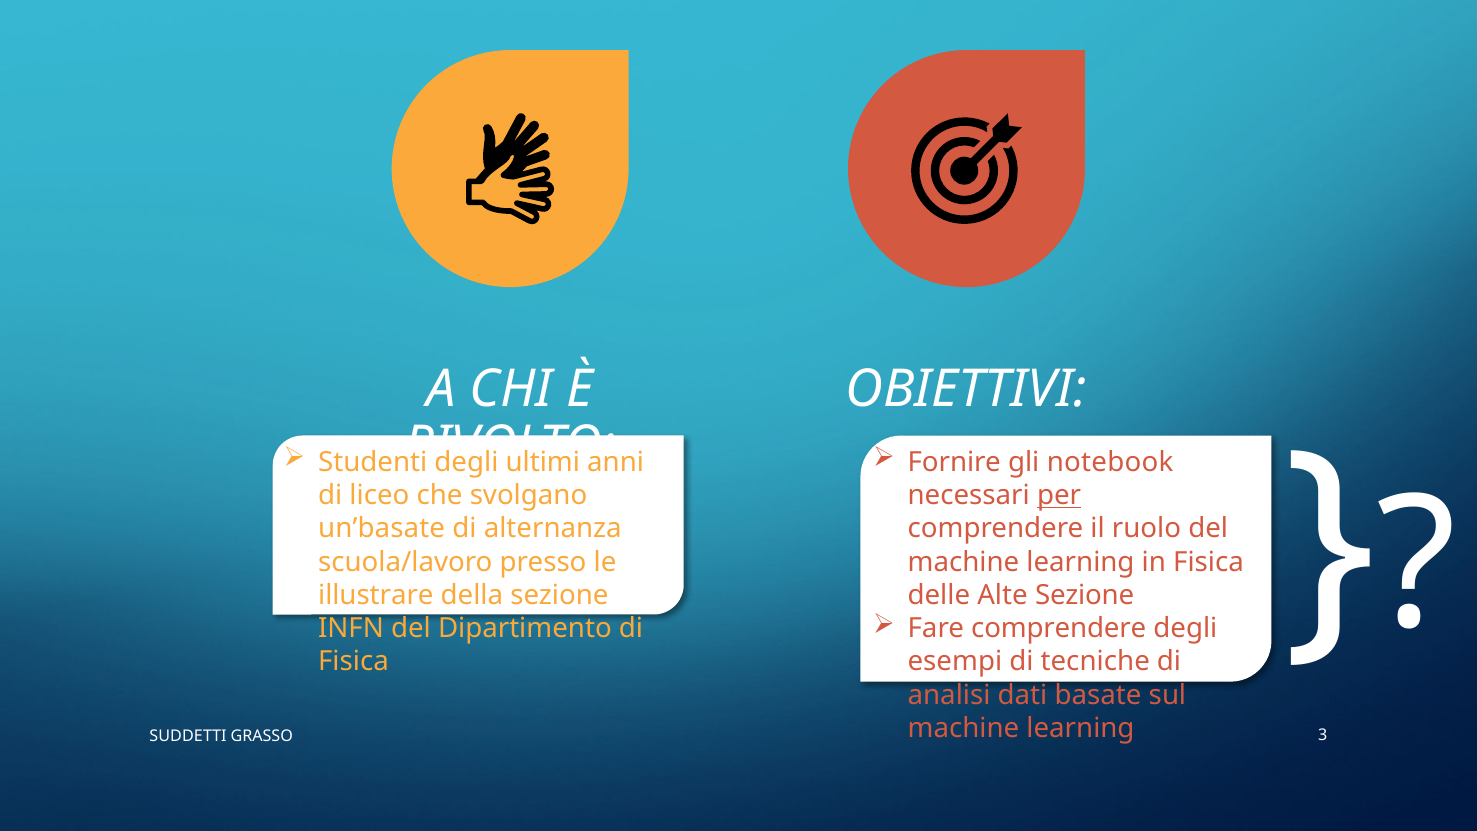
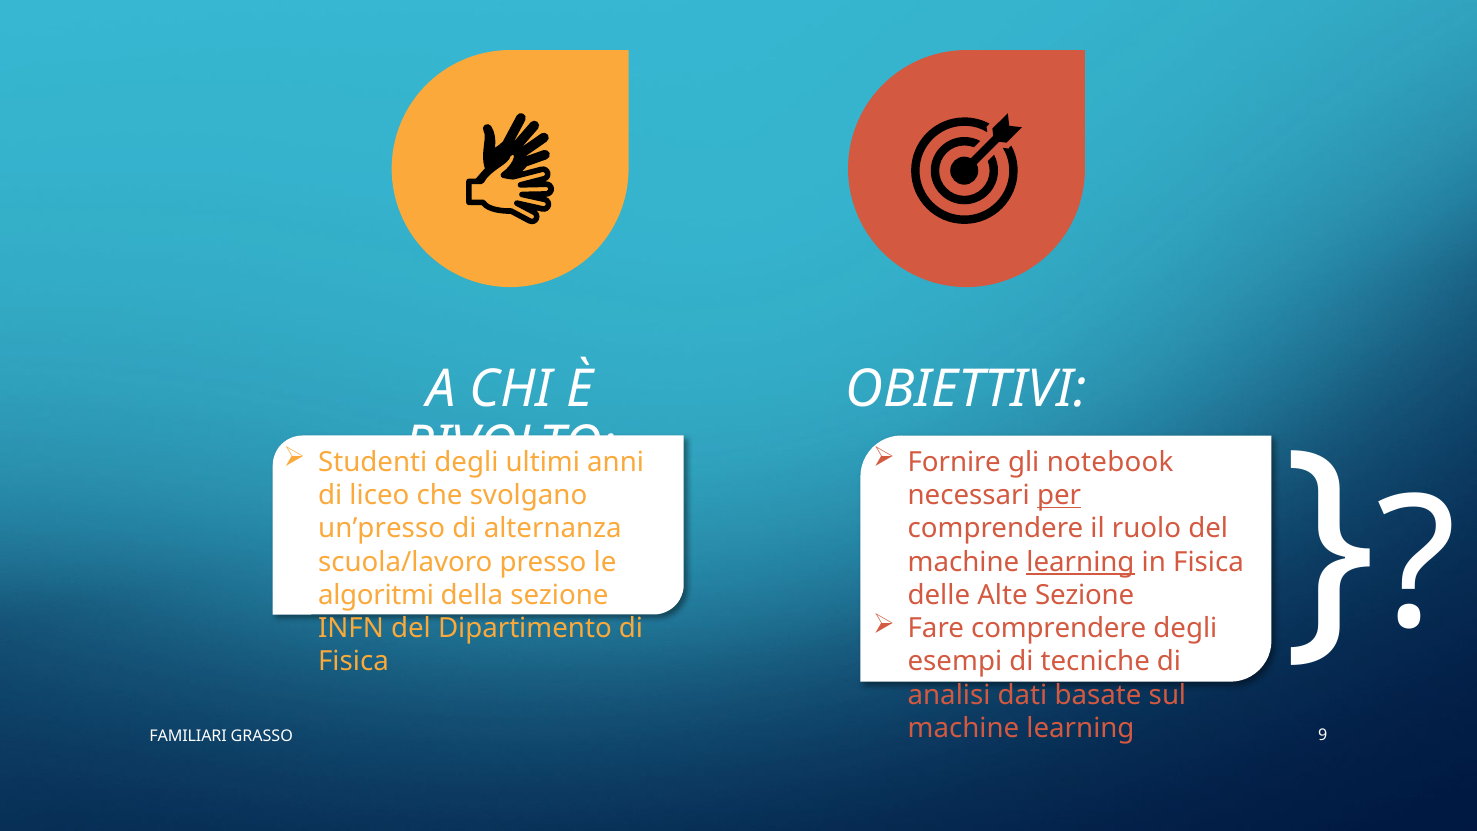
un’basate: un’basate -> un’presso (382, 529)
learning underline: none -> present (1081, 562)
illustrare: illustrare -> algoritmi (376, 595)
SUDDETTI: SUDDETTI -> FAMILIARI (188, 736)
3: 3 -> 9 (1323, 735)
